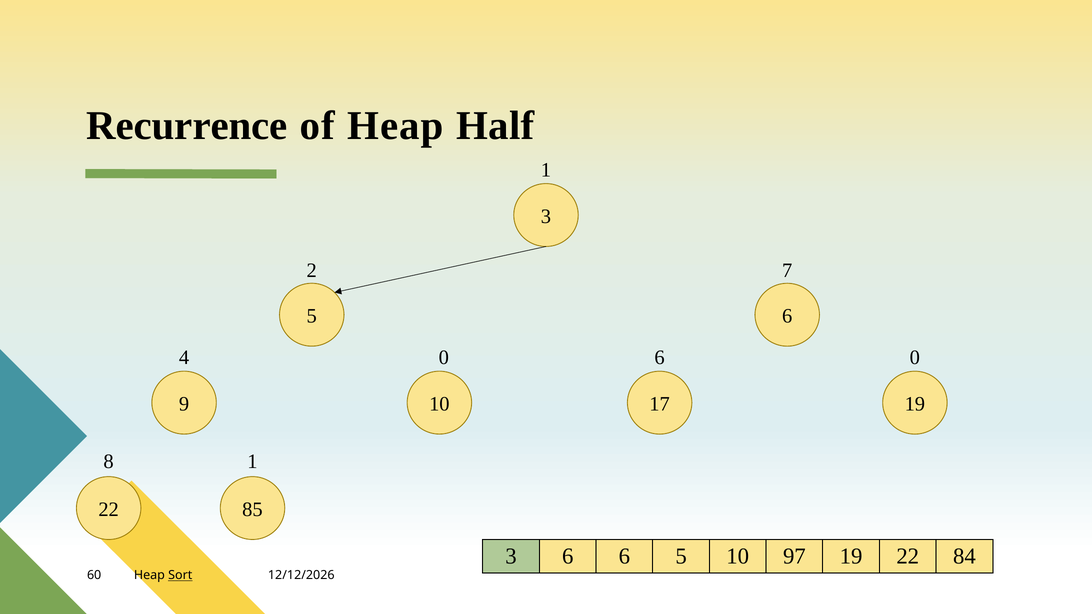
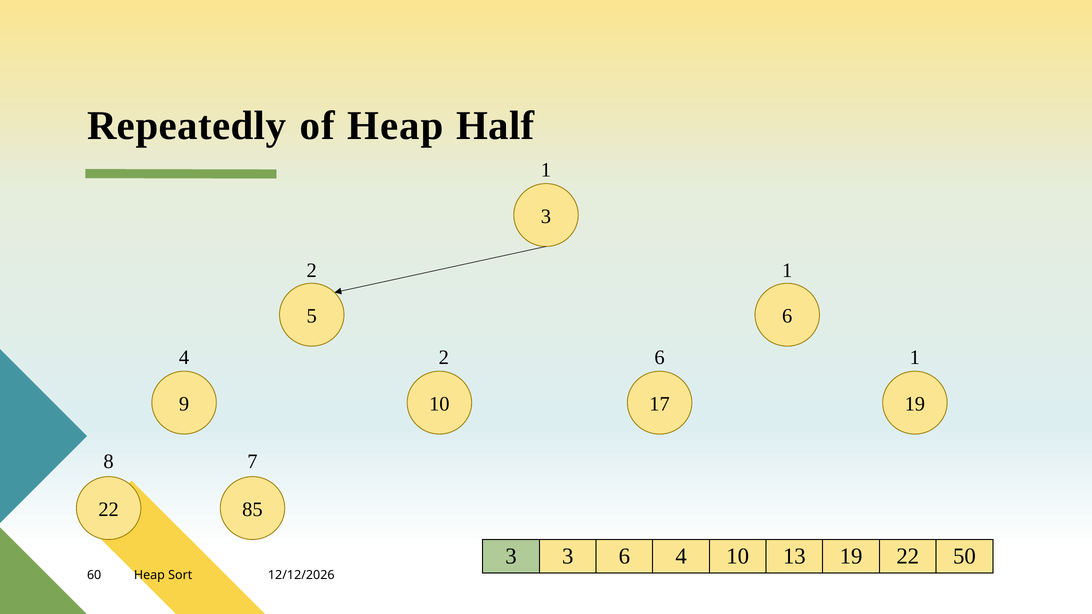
Recurrence: Recurrence -> Repeatedly (187, 126)
2 7: 7 -> 1 (787, 271)
4 0: 0 -> 2 (444, 358)
6 0: 0 -> 1 (915, 358)
8 1: 1 -> 7 (252, 462)
3 6: 6 -> 3 (568, 557)
6 5: 5 -> 4 (681, 557)
97: 97 -> 13 (794, 557)
84: 84 -> 50 (964, 557)
Sort underline: present -> none (180, 576)
